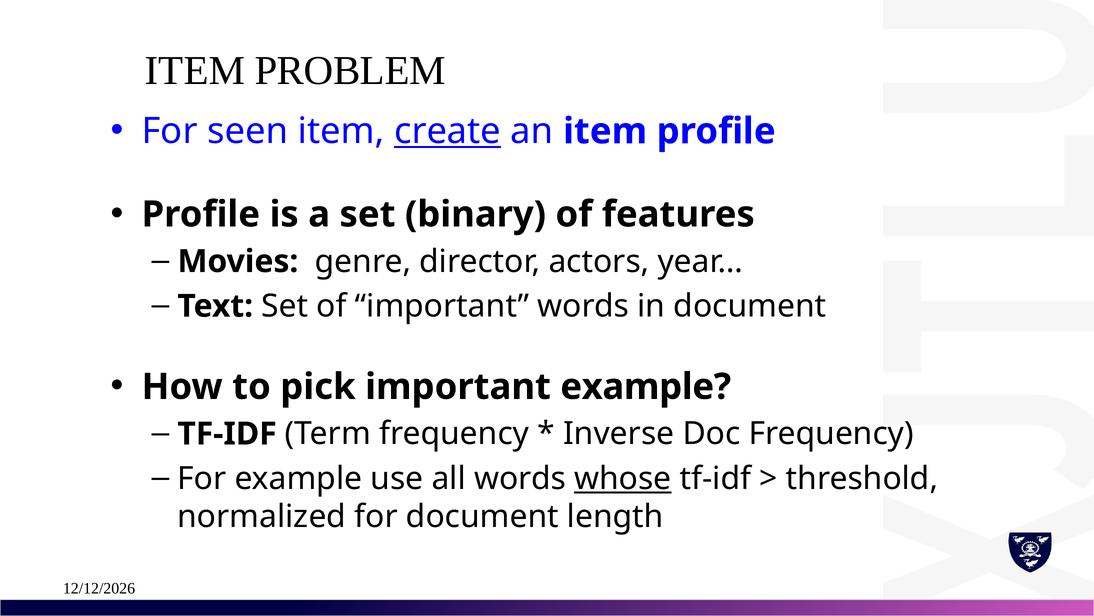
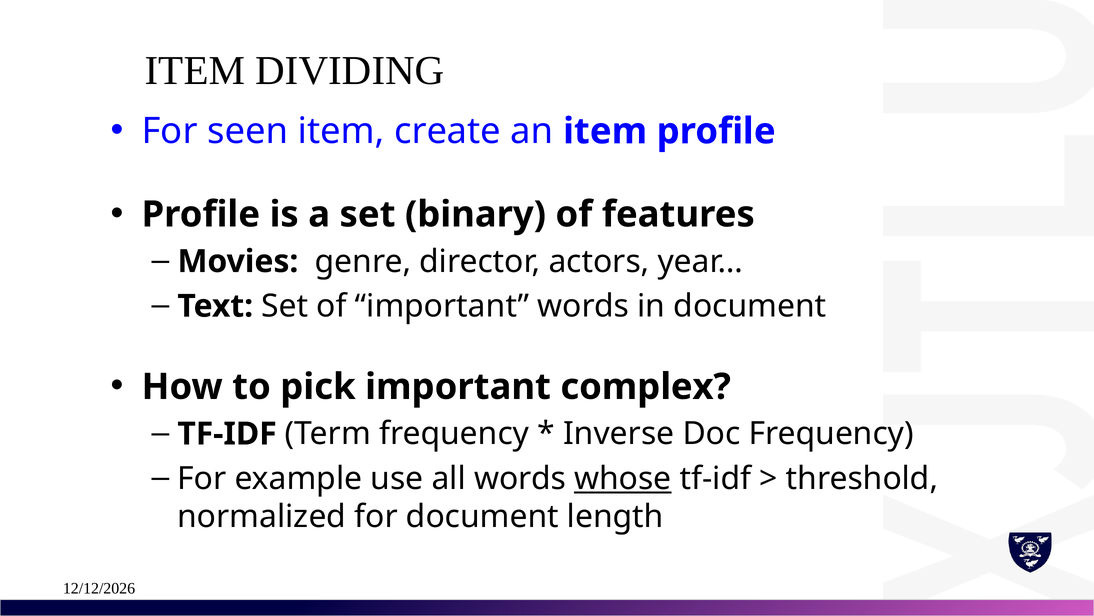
PROBLEM: PROBLEM -> DIVIDING (350, 70)
create underline: present -> none (448, 131)
important example: example -> complex (646, 386)
